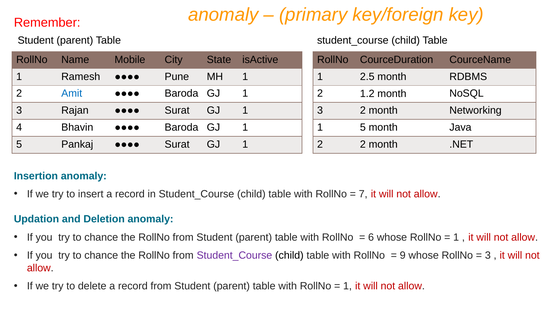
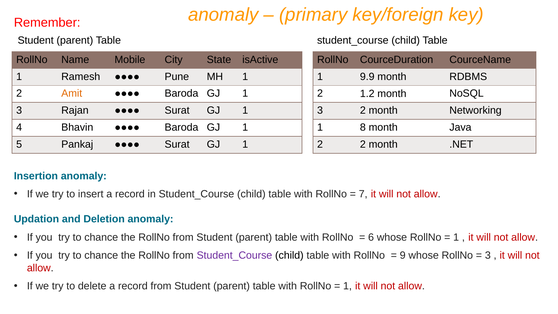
2.5: 2.5 -> 9.9 (367, 77)
Amit colour: blue -> orange (72, 93)
5: 5 -> 8 (363, 127)
